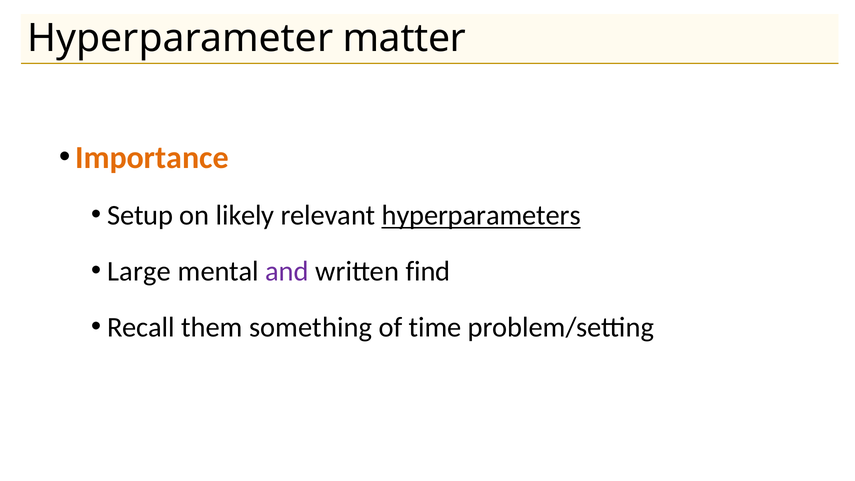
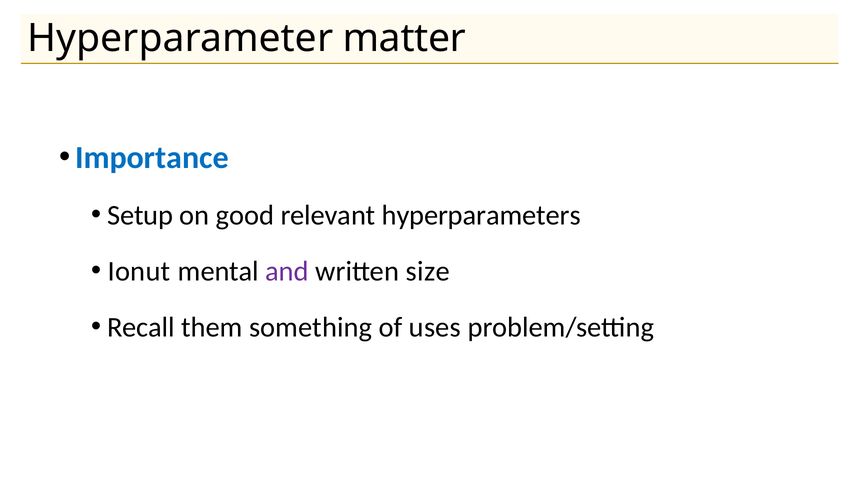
Importance colour: orange -> blue (152, 158)
likely: likely -> good (245, 216)
hyperparameters underline: present -> none (481, 216)
Large: Large -> Ionut (139, 271)
find: find -> size (428, 271)
time: time -> uses (435, 327)
